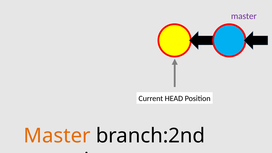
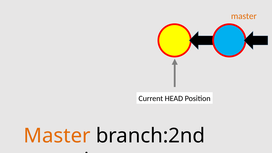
master colour: purple -> orange (244, 16)
